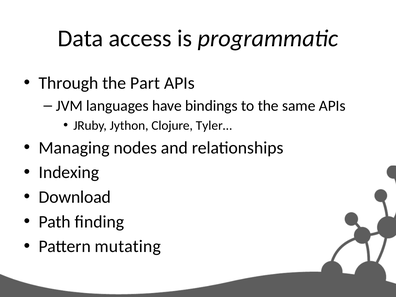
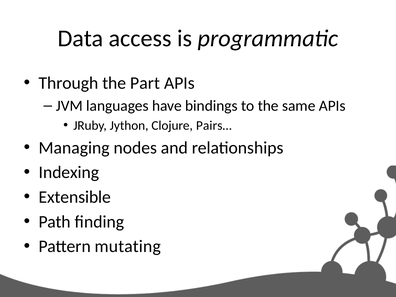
Tyler…: Tyler… -> Pairs… (214, 125)
Download: Download -> Extensible (75, 197)
